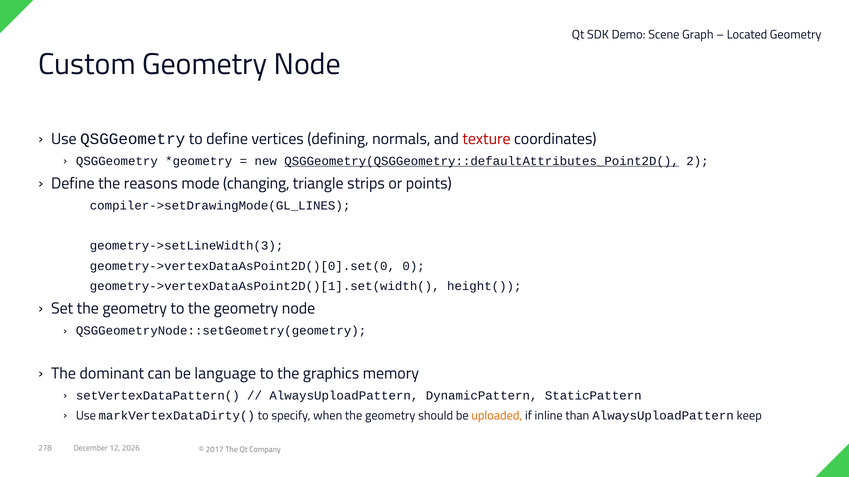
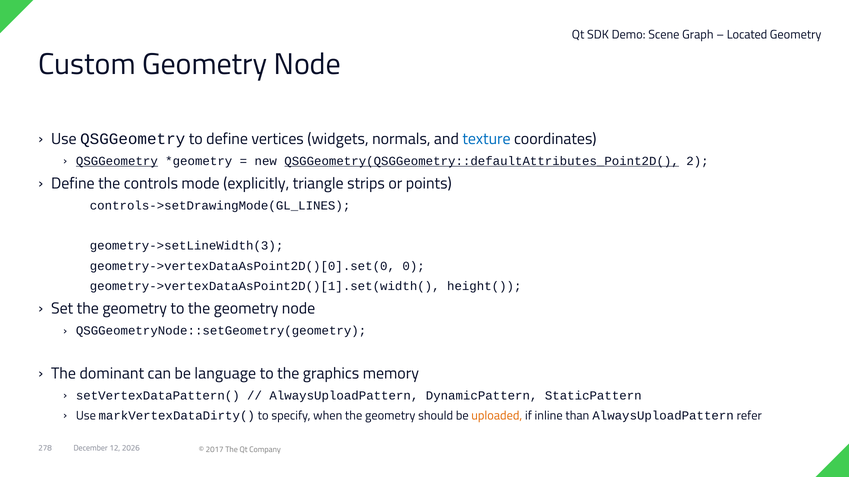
defining: defining -> widgets (338, 139)
texture colour: red -> blue (486, 139)
QSGGeometry underline: none -> present (117, 161)
reasons: reasons -> controls (151, 184)
changing: changing -> explicitly (256, 184)
compiler->setDrawingMode(GL_LINES: compiler->setDrawingMode(GL_LINES -> controls->setDrawingMode(GL_LINES (220, 206)
keep: keep -> refer (749, 416)
